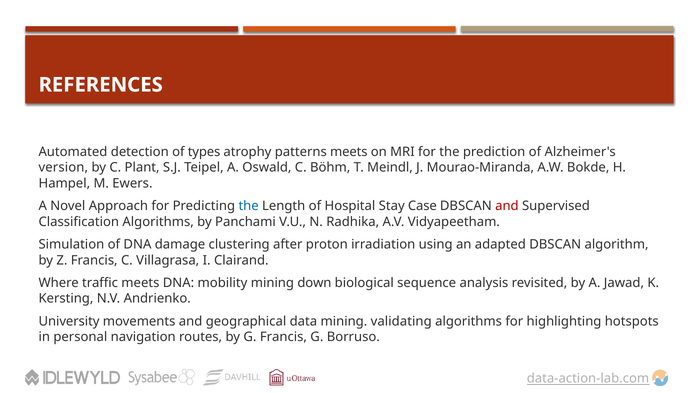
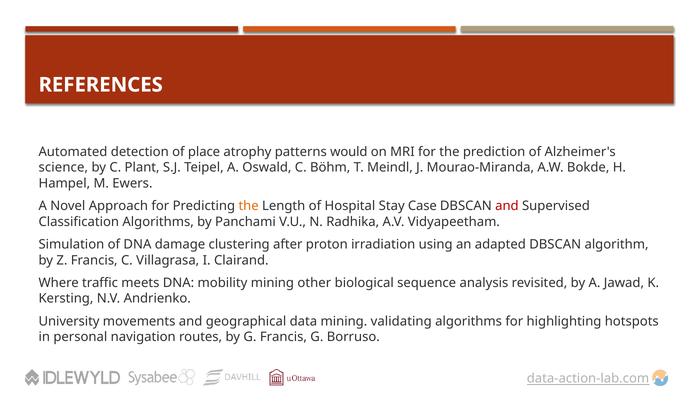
types: types -> place (204, 152)
patterns meets: meets -> would (349, 152)
version: version -> science (63, 168)
the colour: blue -> orange (249, 206)
down: down -> other (314, 283)
